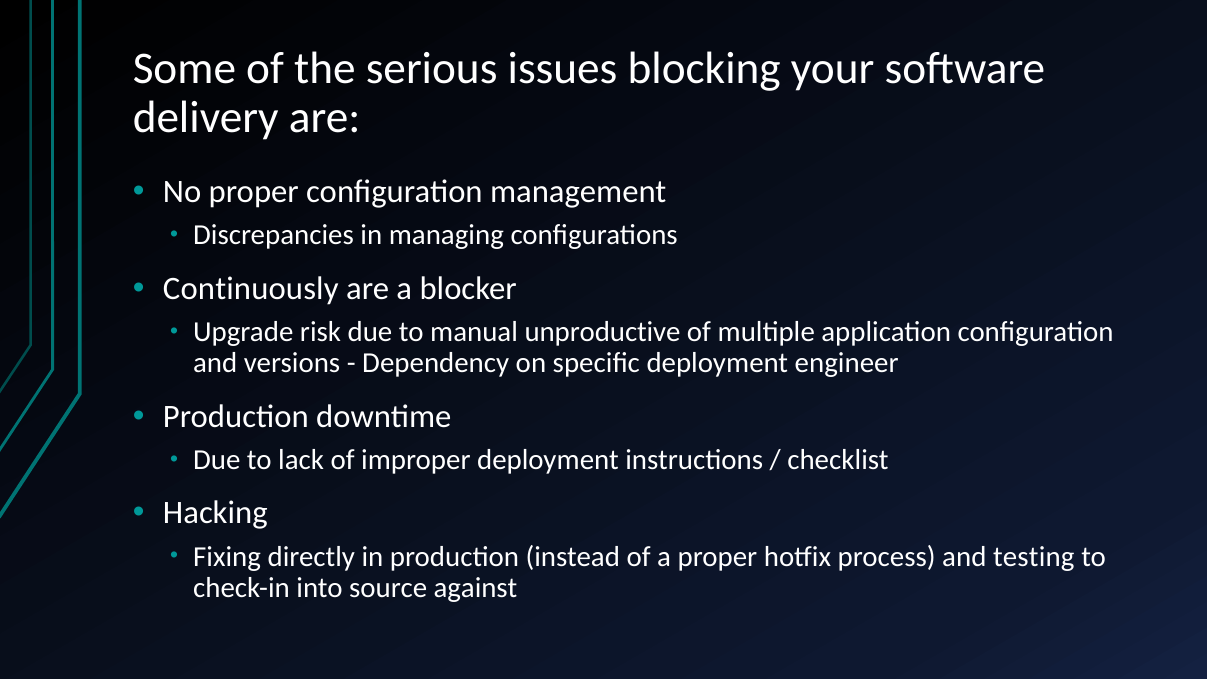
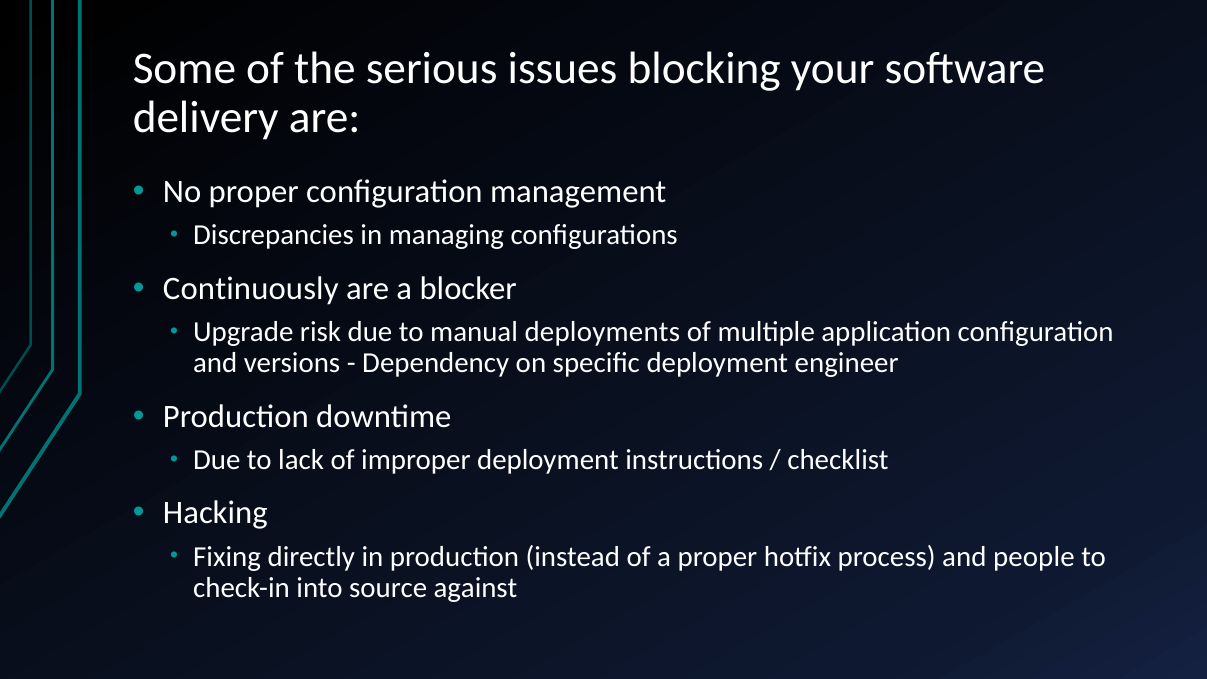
unproductive: unproductive -> deployments (602, 332)
testing: testing -> people (1034, 557)
